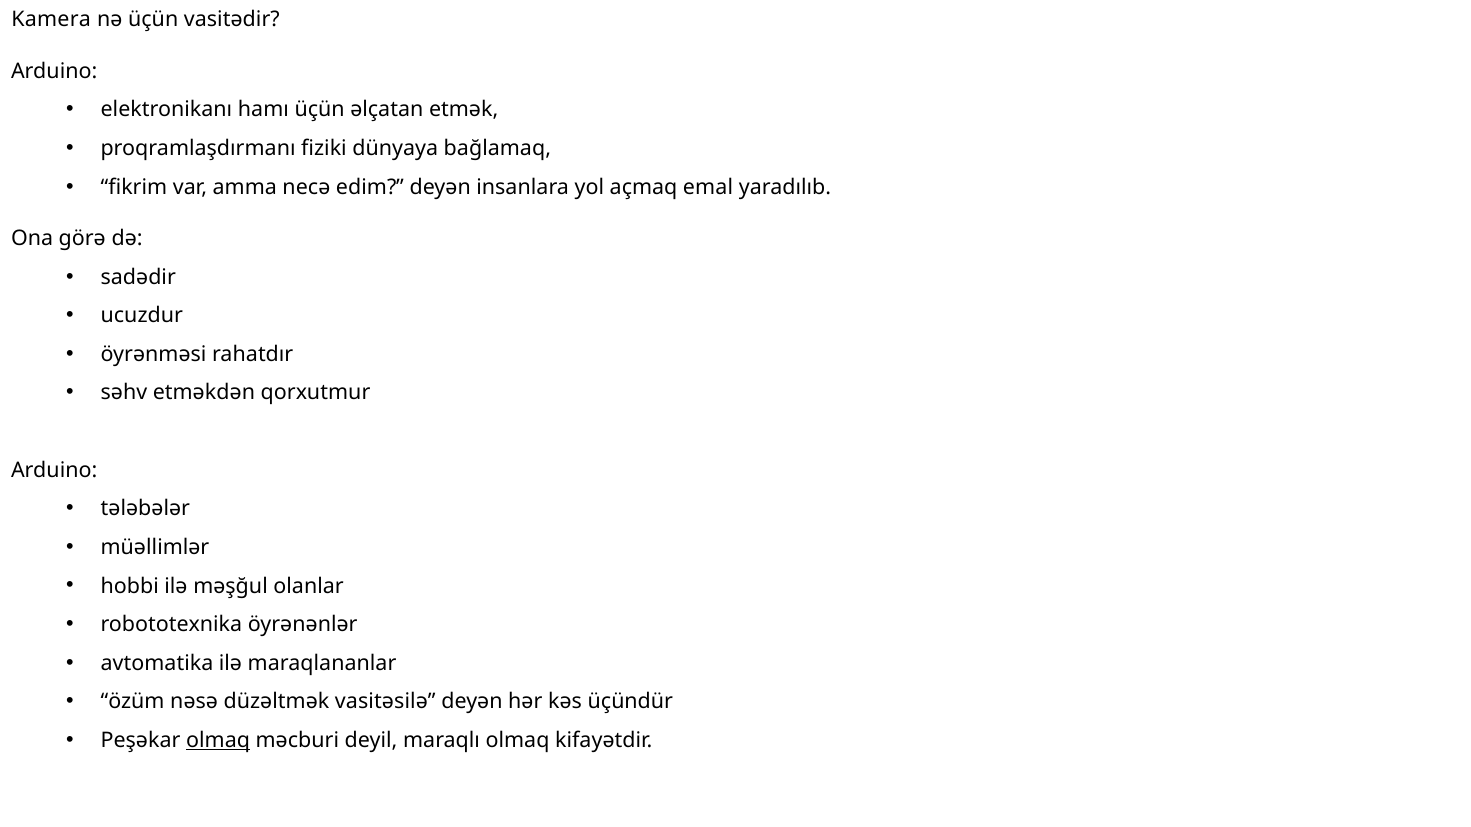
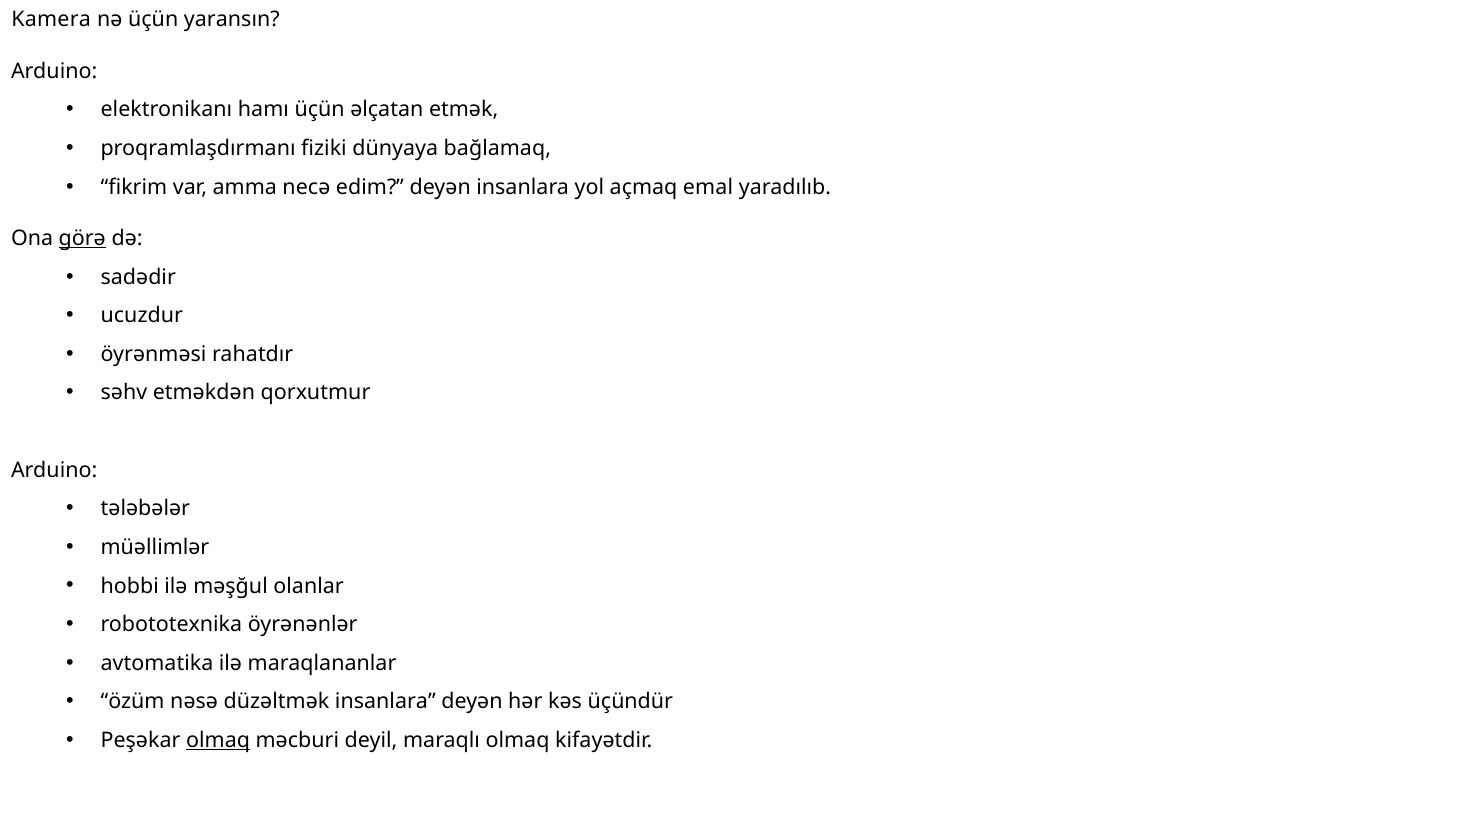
vasitədir: vasitədir -> yaransın (232, 20)
görə underline: none -> present (82, 239)
düzəltmək vasitəsilə: vasitəsilə -> insanlara (385, 702)
